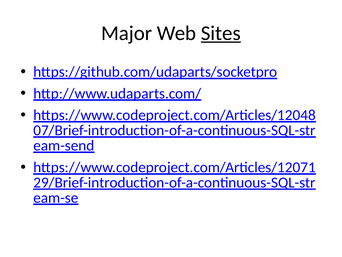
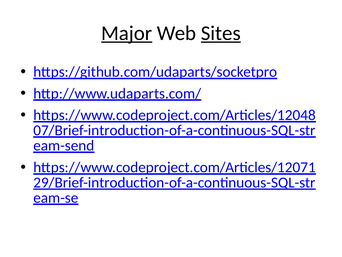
Major underline: none -> present (127, 33)
